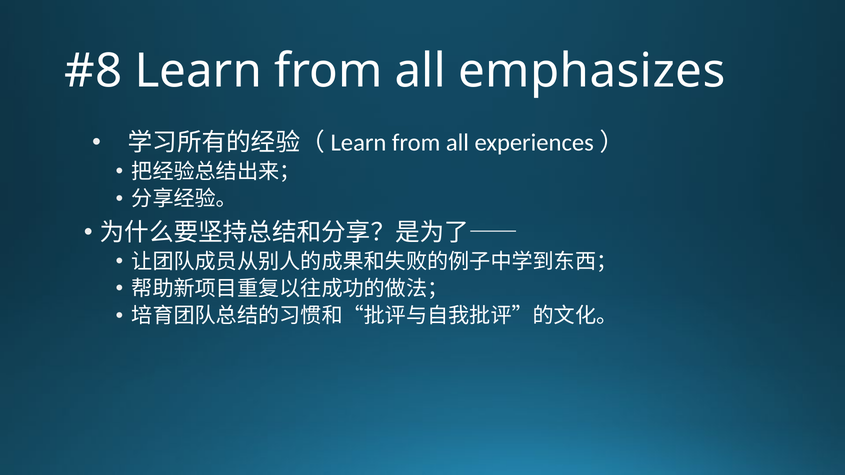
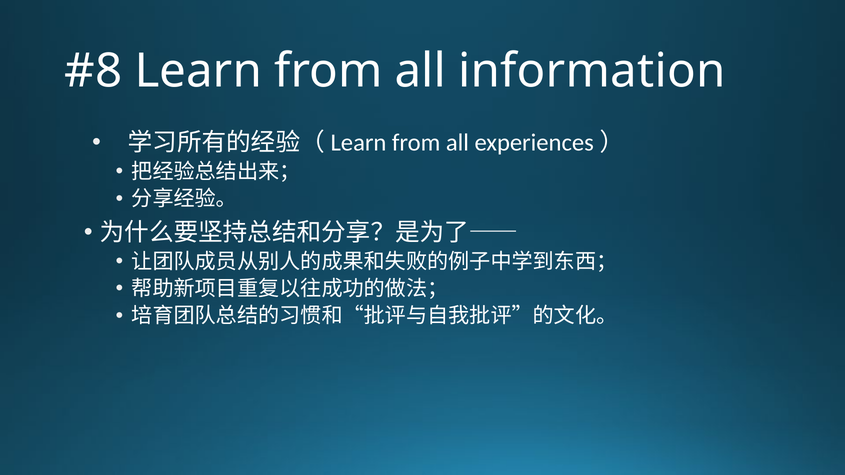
emphasizes: emphasizes -> information (592, 71)
